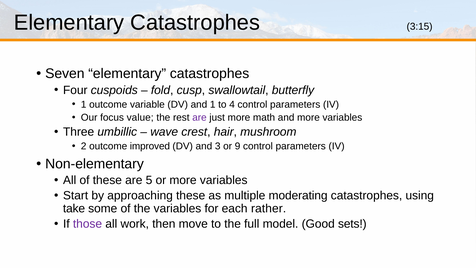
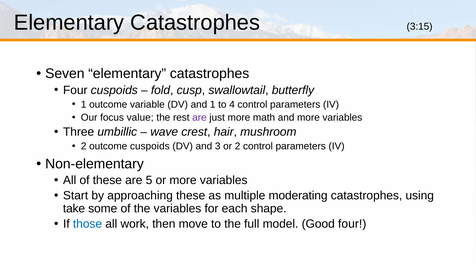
outcome improved: improved -> cuspoids (150, 146)
or 9: 9 -> 2 (238, 146)
rather: rather -> shape (269, 208)
those colour: purple -> blue (87, 224)
Good sets: sets -> four (352, 224)
